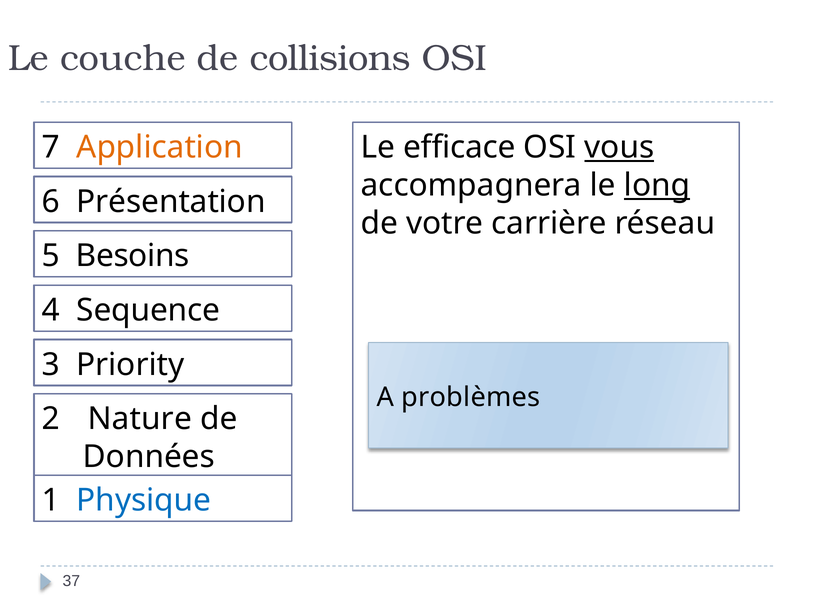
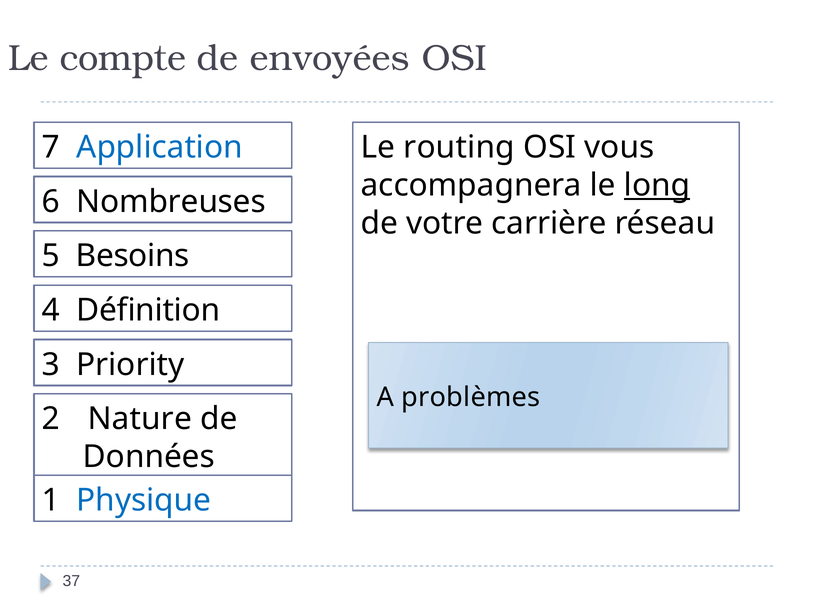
couche: couche -> compte (123, 58)
collisions: collisions -> envoyées (330, 58)
Application colour: orange -> blue (160, 147)
efficace: efficace -> routing (459, 147)
vous underline: present -> none (619, 147)
Présentation: Présentation -> Nombreuses (171, 202)
Sequence: Sequence -> Définition (148, 310)
